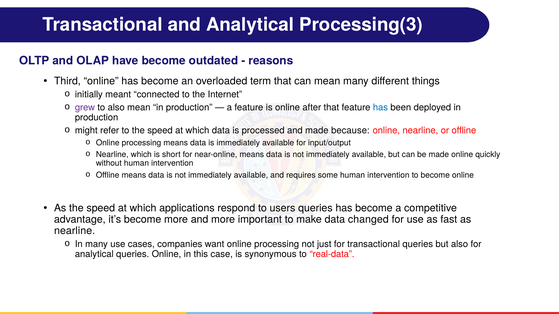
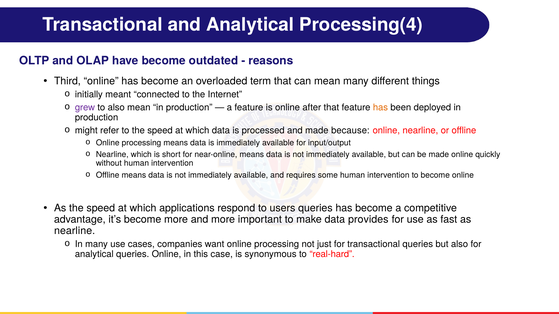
Processing(3: Processing(3 -> Processing(4 (361, 25)
has colour: blue -> orange (380, 108)
changed: changed -> provides (368, 220)
real-data: real-data -> real-hard (332, 255)
